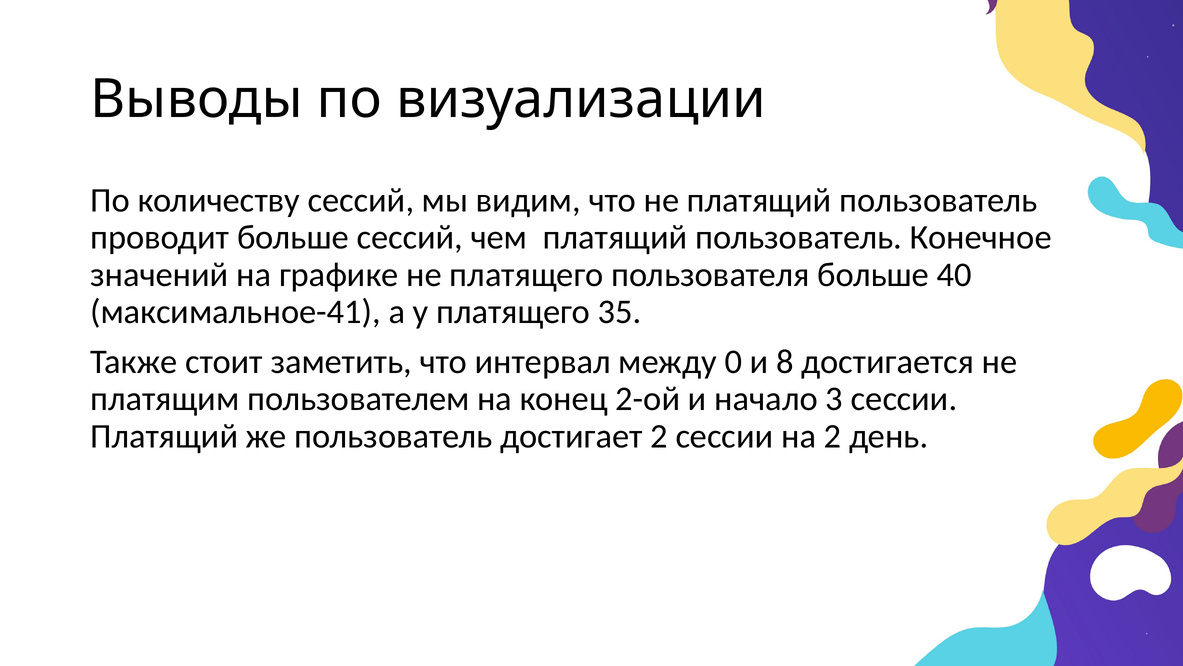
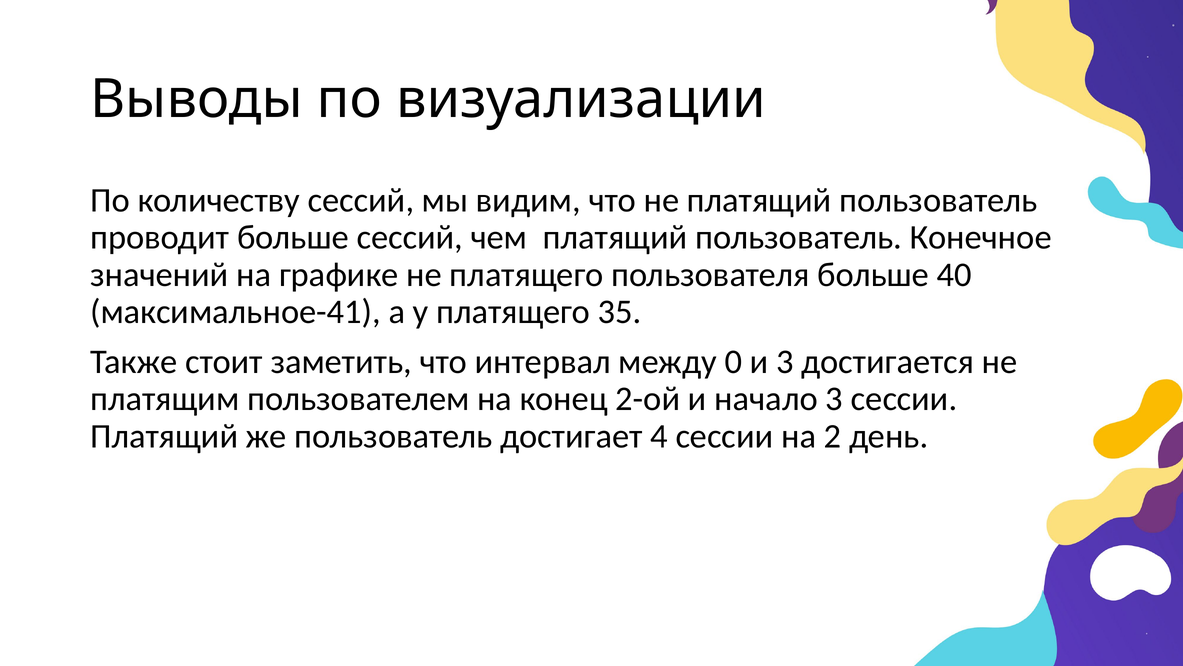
и 8: 8 -> 3 (785, 361)
достигает 2: 2 -> 4 (659, 436)
